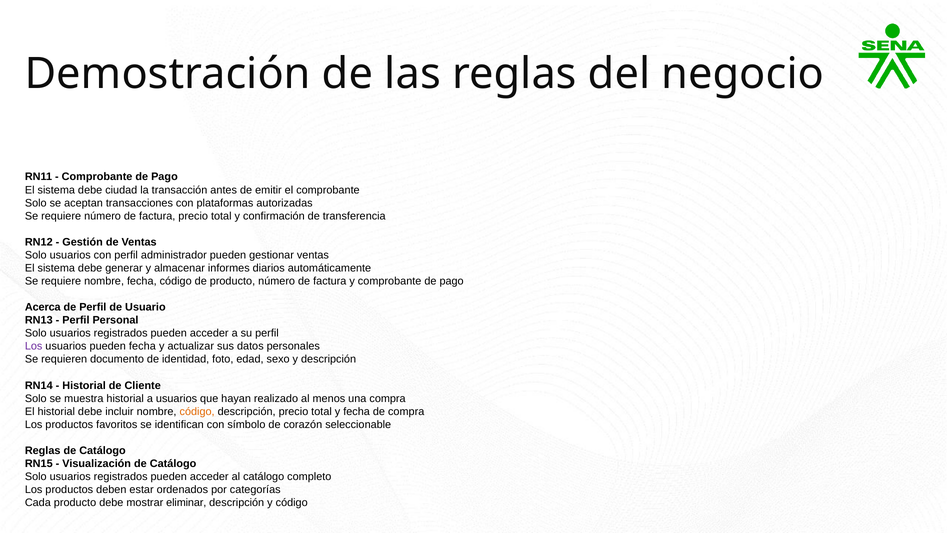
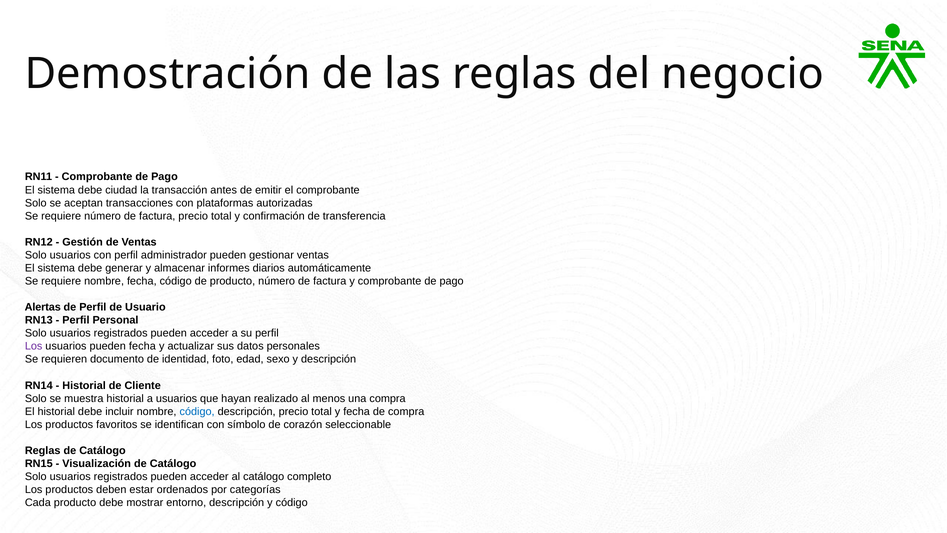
Acerca: Acerca -> Alertas (43, 307)
código colour: orange -> blue (197, 411)
eliminar: eliminar -> entorno (186, 503)
